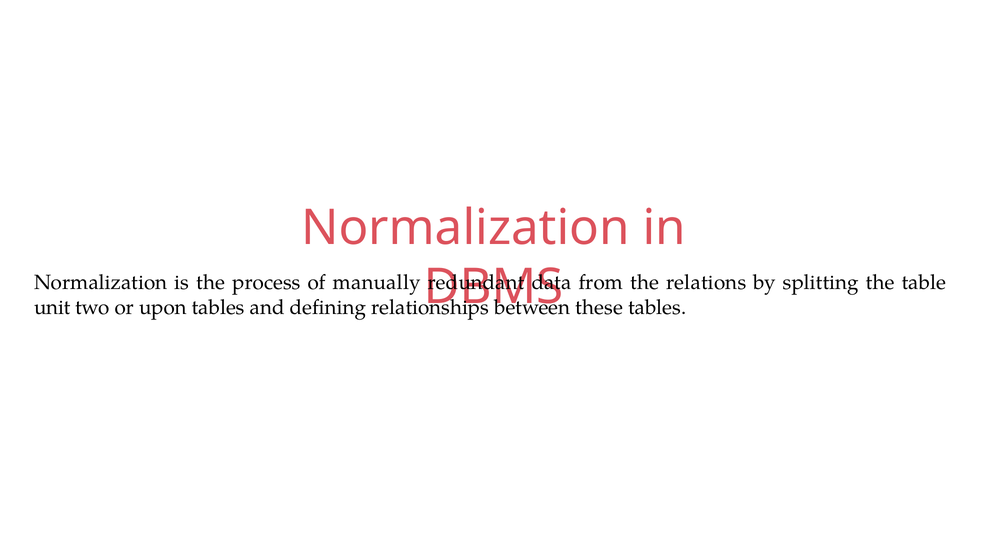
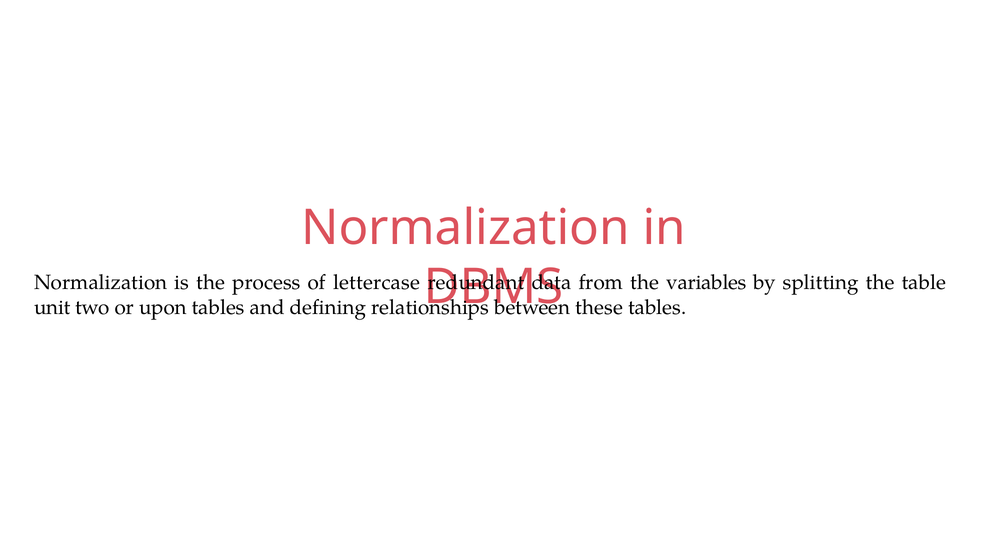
manually: manually -> lettercase (377, 283)
relations: relations -> variables (706, 283)
